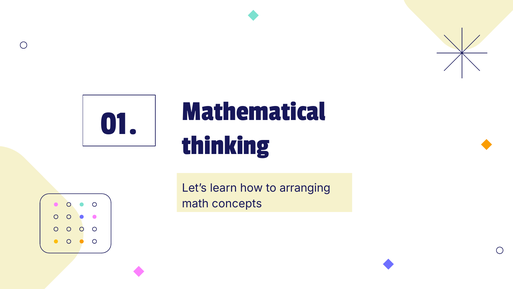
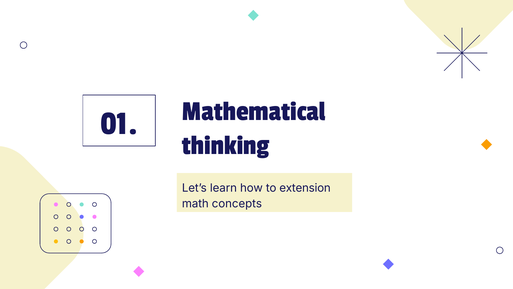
arranging: arranging -> extension (305, 188)
